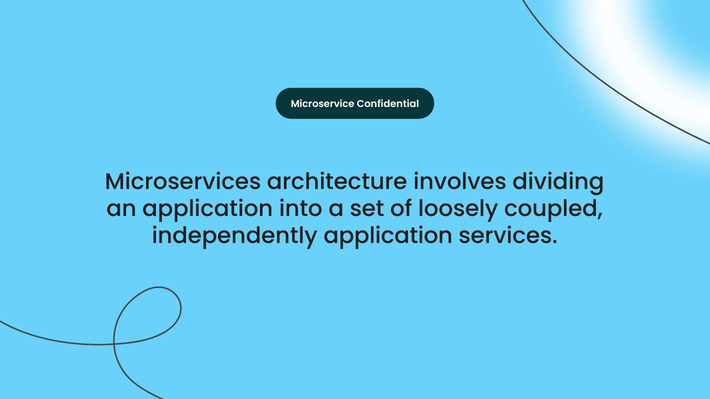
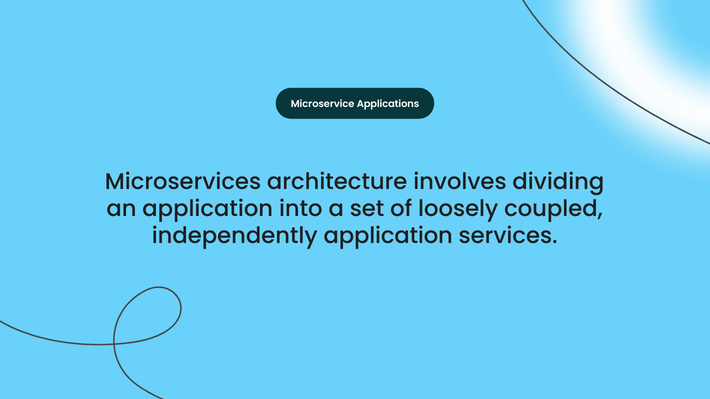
Confidential: Confidential -> Applications (388, 104)
